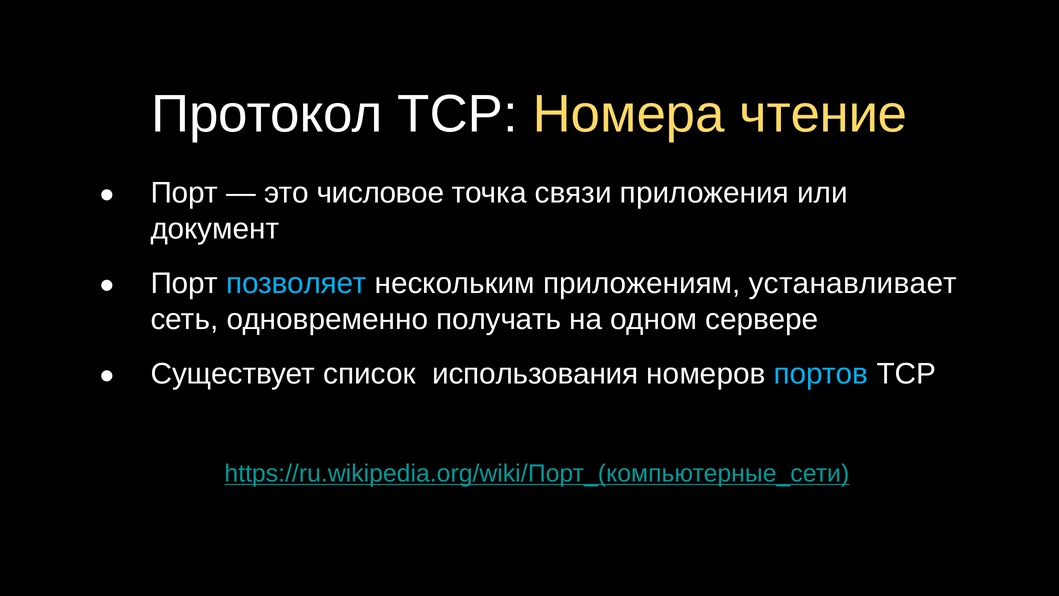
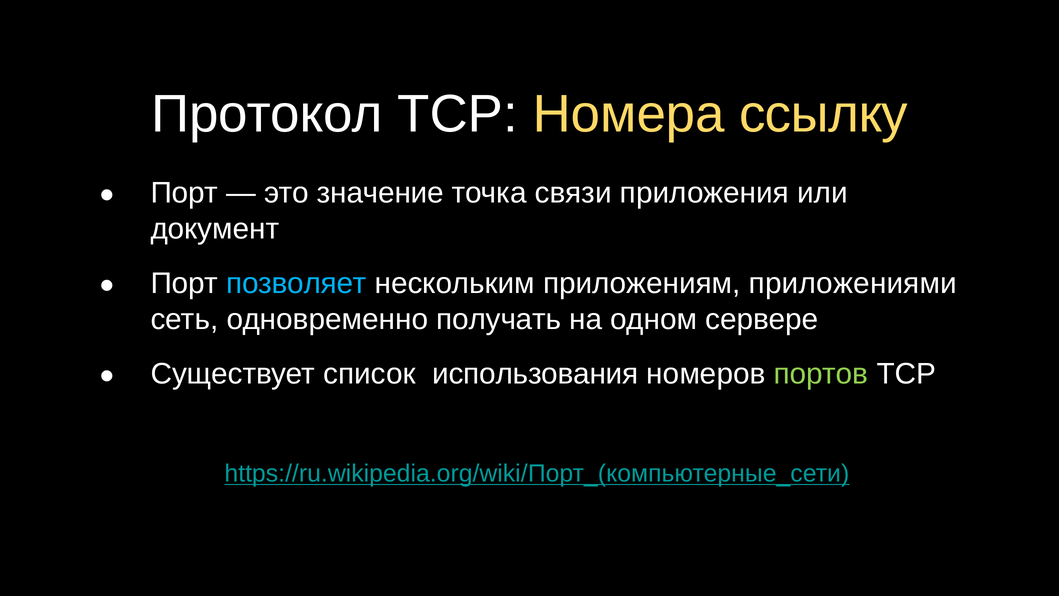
чтение: чтение -> ссылку (823, 114)
числовое: числовое -> значение (380, 193)
устанавливает: устанавливает -> приложениями (853, 283)
портов colour: light blue -> light green (821, 374)
